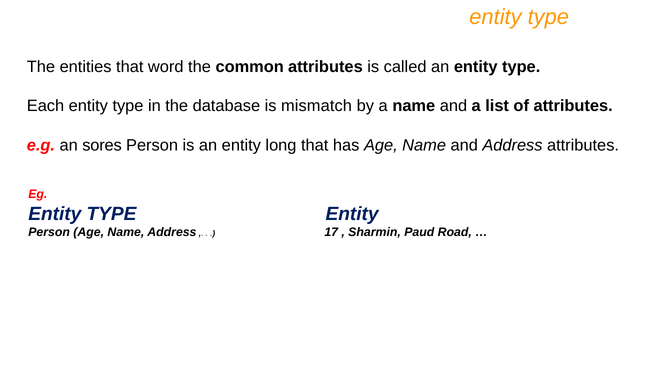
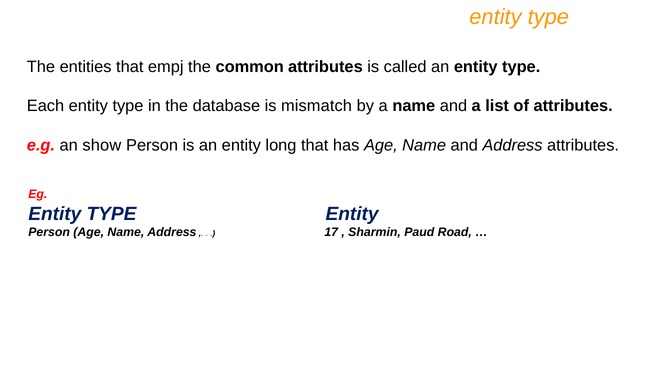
word: word -> empj (166, 67)
sores: sores -> show (102, 145)
